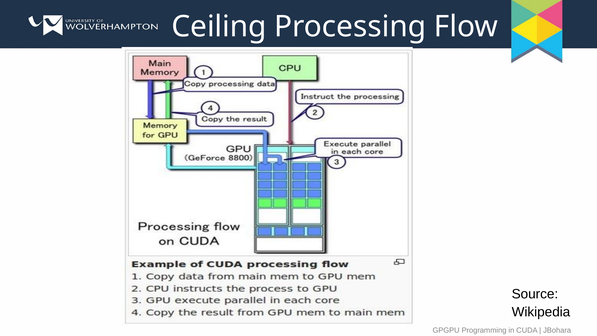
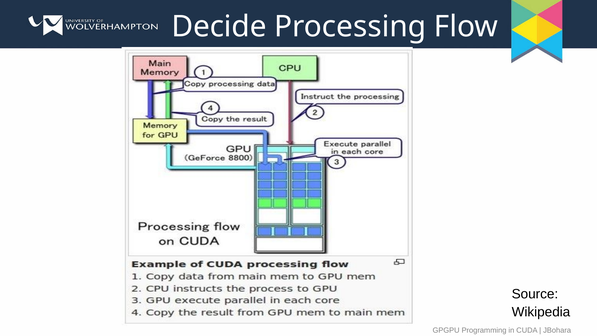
Ceiling: Ceiling -> Decide (219, 27)
